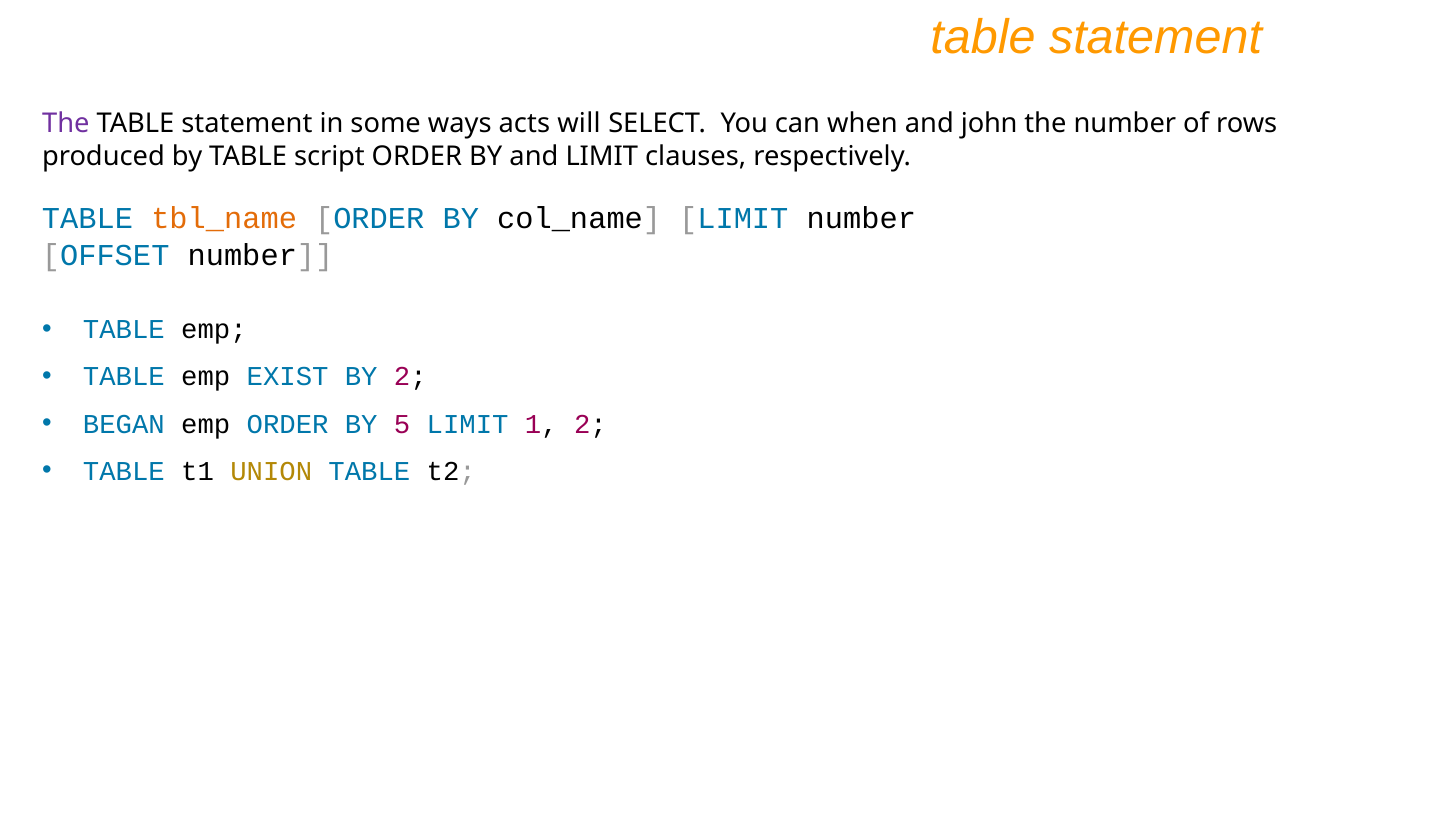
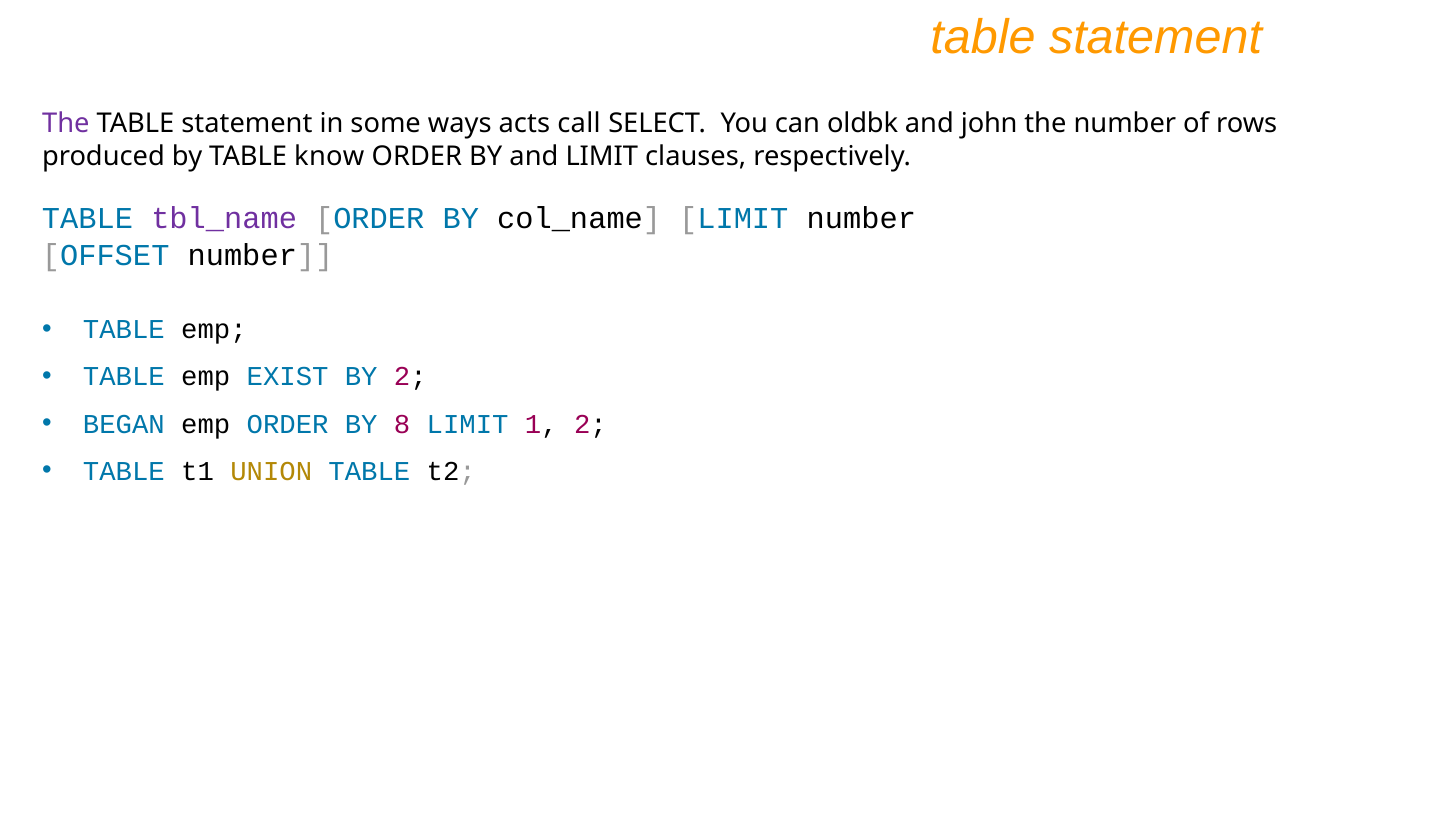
will: will -> call (579, 124)
when: when -> oldbk (863, 124)
script: script -> know (329, 156)
tbl_name colour: orange -> purple (224, 219)
5: 5 -> 8 (402, 424)
